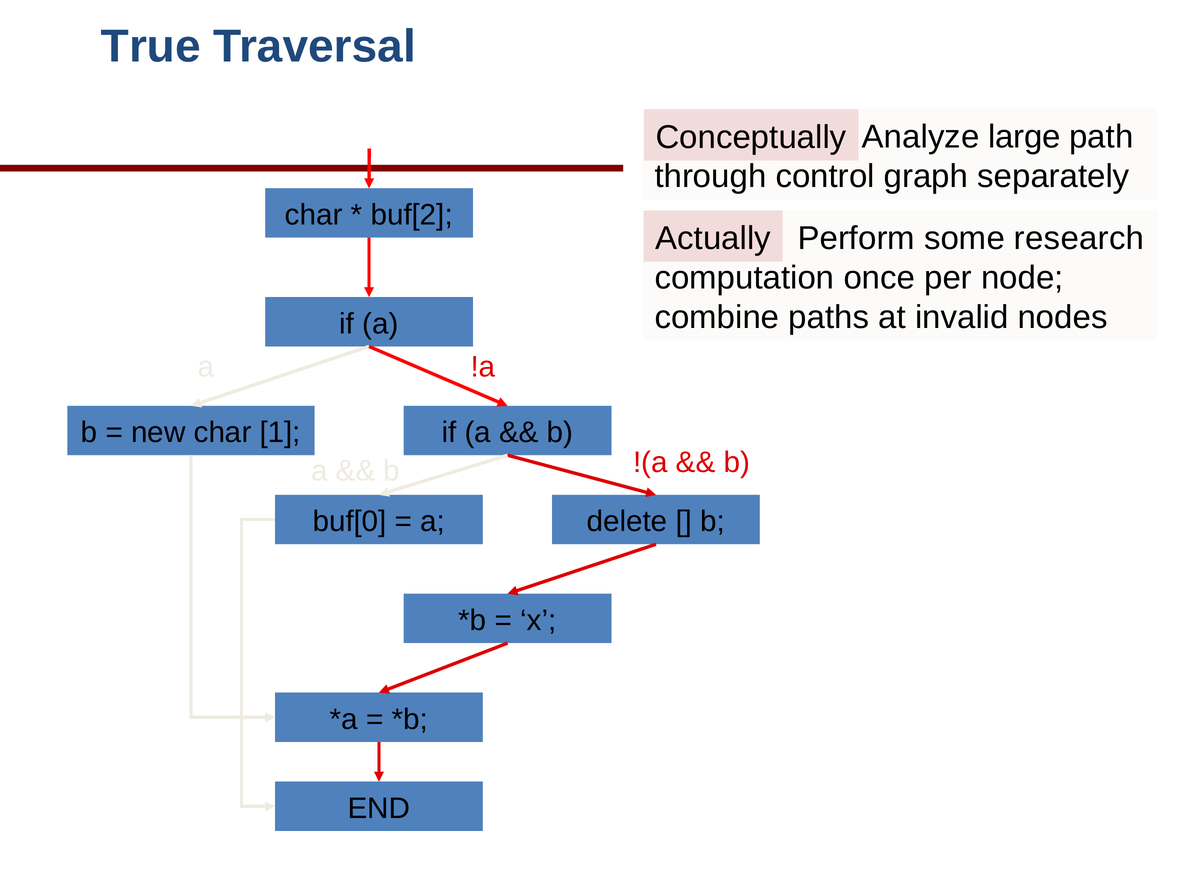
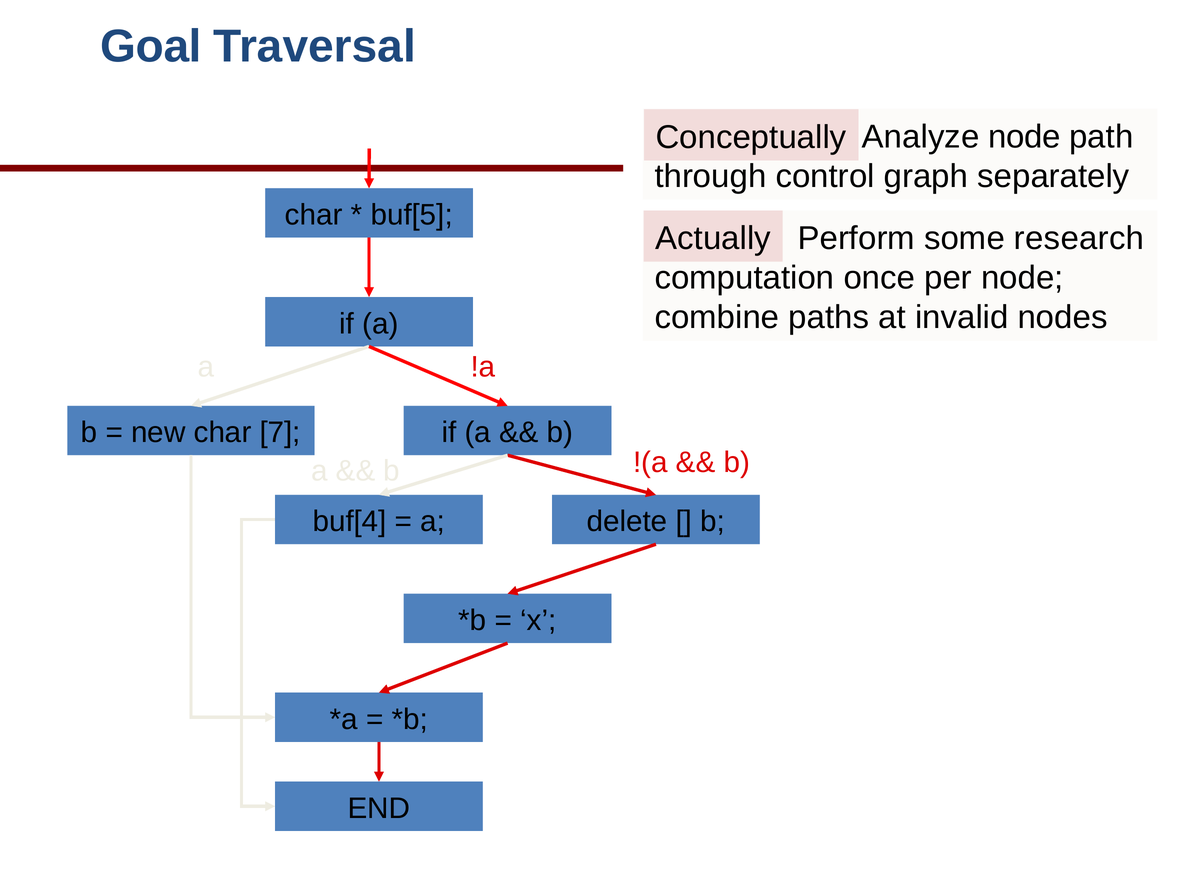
True: True -> Goal (151, 47)
Analyze large: large -> node (1024, 137)
buf[2: buf[2 -> buf[5 (412, 215)
1: 1 -> 7 (280, 433)
buf[0: buf[0 -> buf[4 (350, 522)
